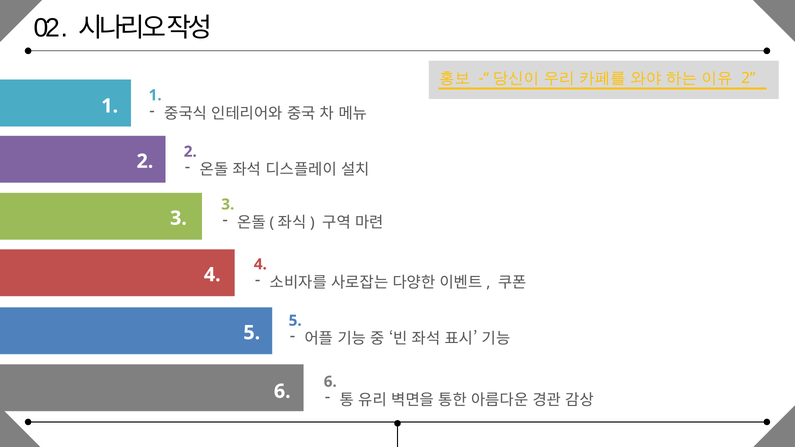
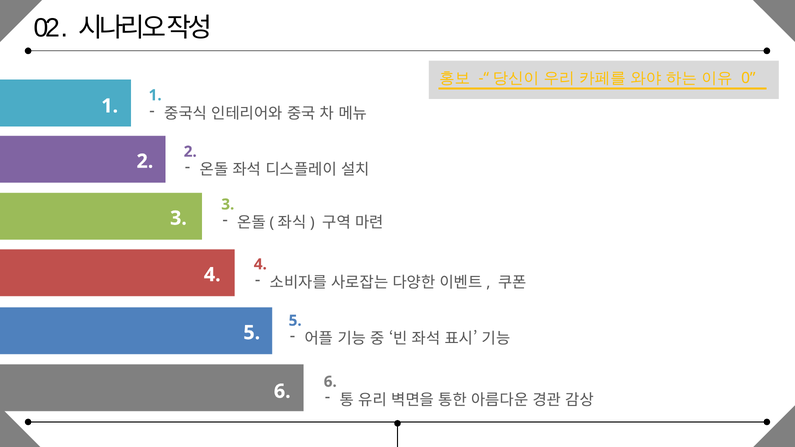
2: 2 -> 0 (748, 78)
